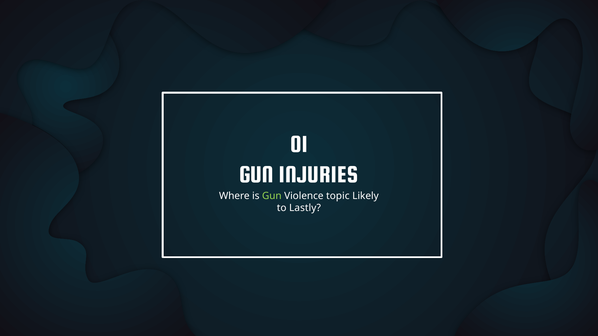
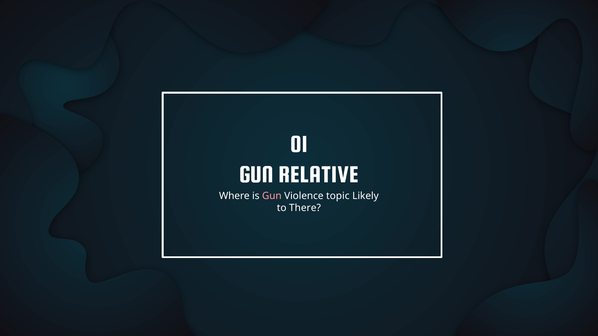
INJURIES: INJURIES -> RELATIVE (319, 174)
Gun colour: light green -> pink (272, 196)
Lastly: Lastly -> There (305, 208)
